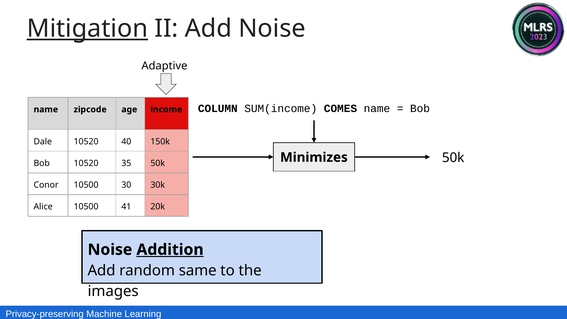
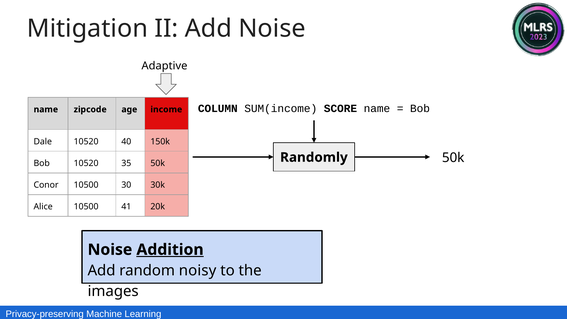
Mitigation underline: present -> none (87, 29)
COMES: COMES -> SCORE (340, 108)
Minimizes: Minimizes -> Randomly (314, 157)
same: same -> noisy (198, 271)
